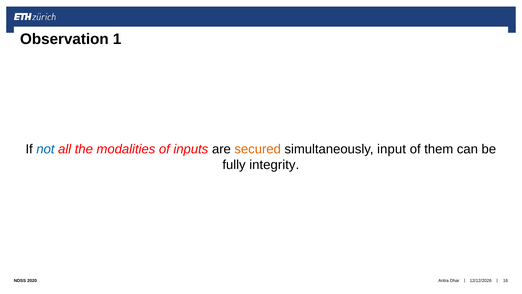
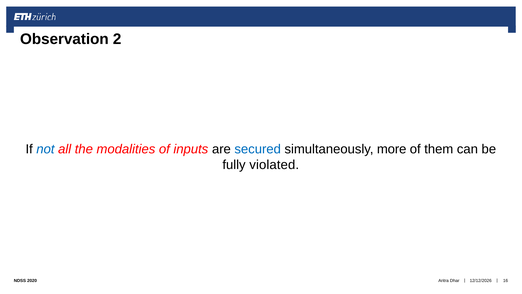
1: 1 -> 2 (117, 39)
secured colour: orange -> blue (258, 149)
input: input -> more (392, 149)
integrity: integrity -> violated (274, 165)
